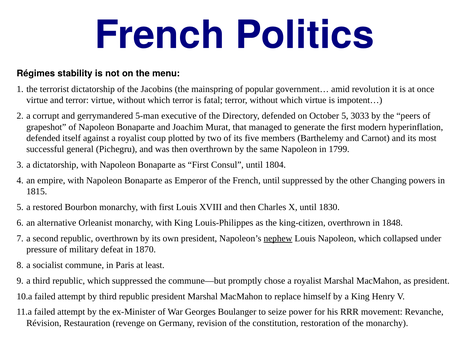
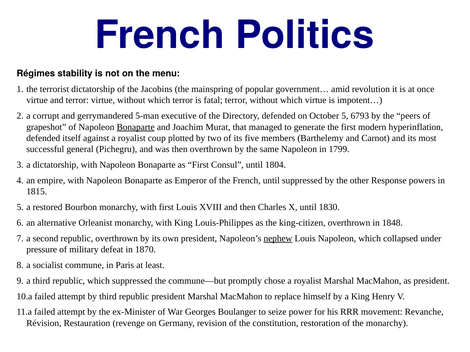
3033: 3033 -> 6793 (360, 116)
Bonaparte underline: none -> present (136, 127)
Changing: Changing -> Response (389, 181)
